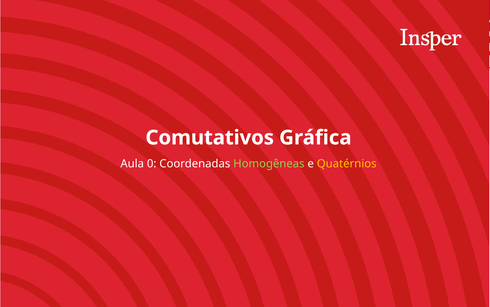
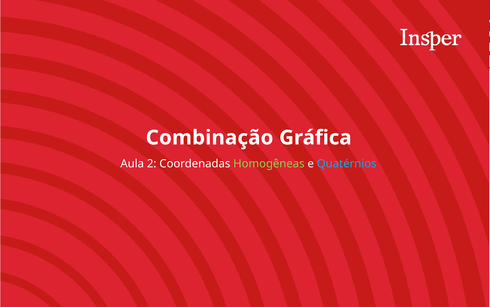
Comutativos: Comutativos -> Combinação (210, 137)
0: 0 -> 2 (152, 163)
Quatérnios colour: yellow -> light blue (347, 163)
